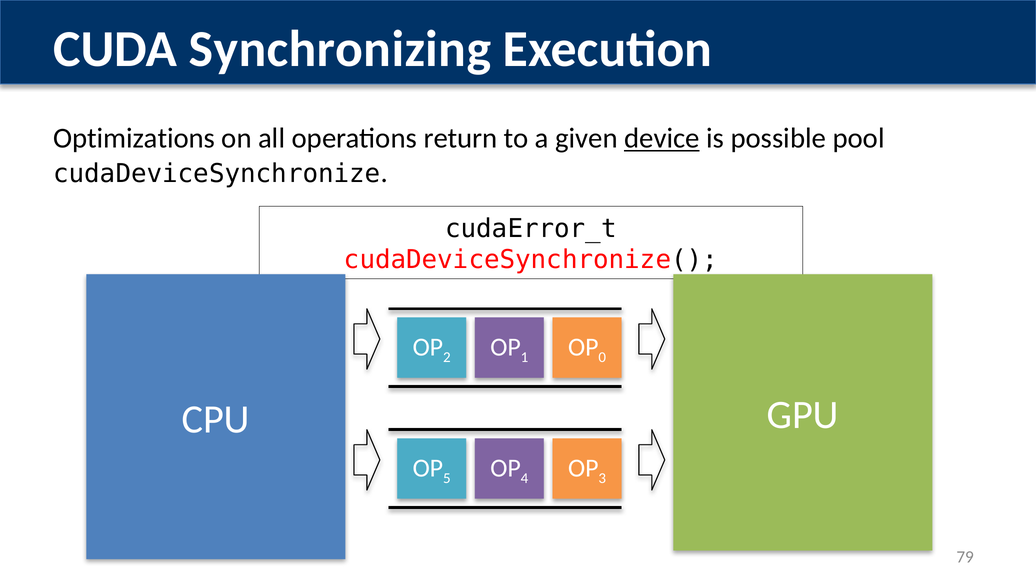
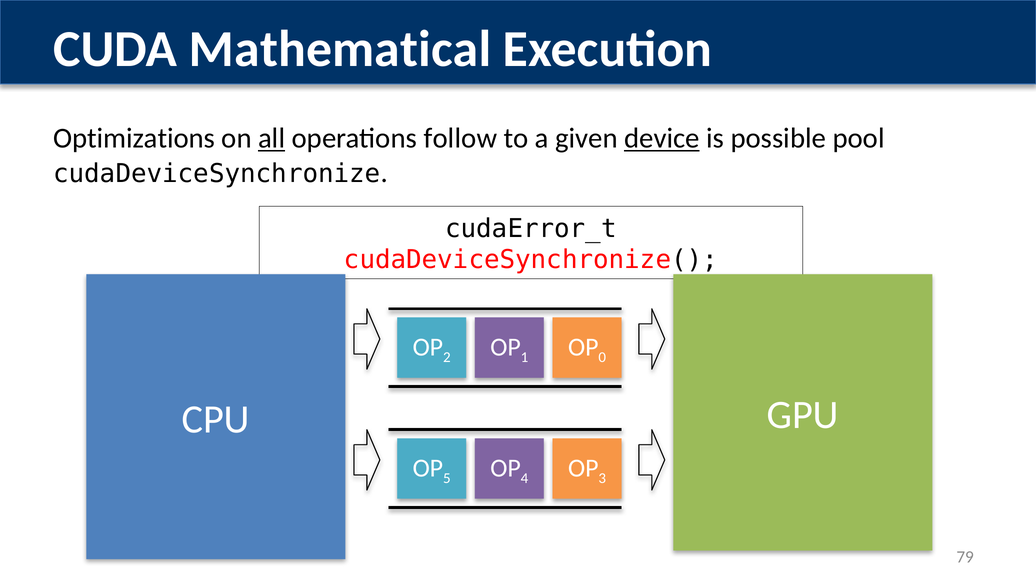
Synchronizing: Synchronizing -> Mathematical (340, 49)
all underline: none -> present (272, 138)
return: return -> follow (460, 138)
